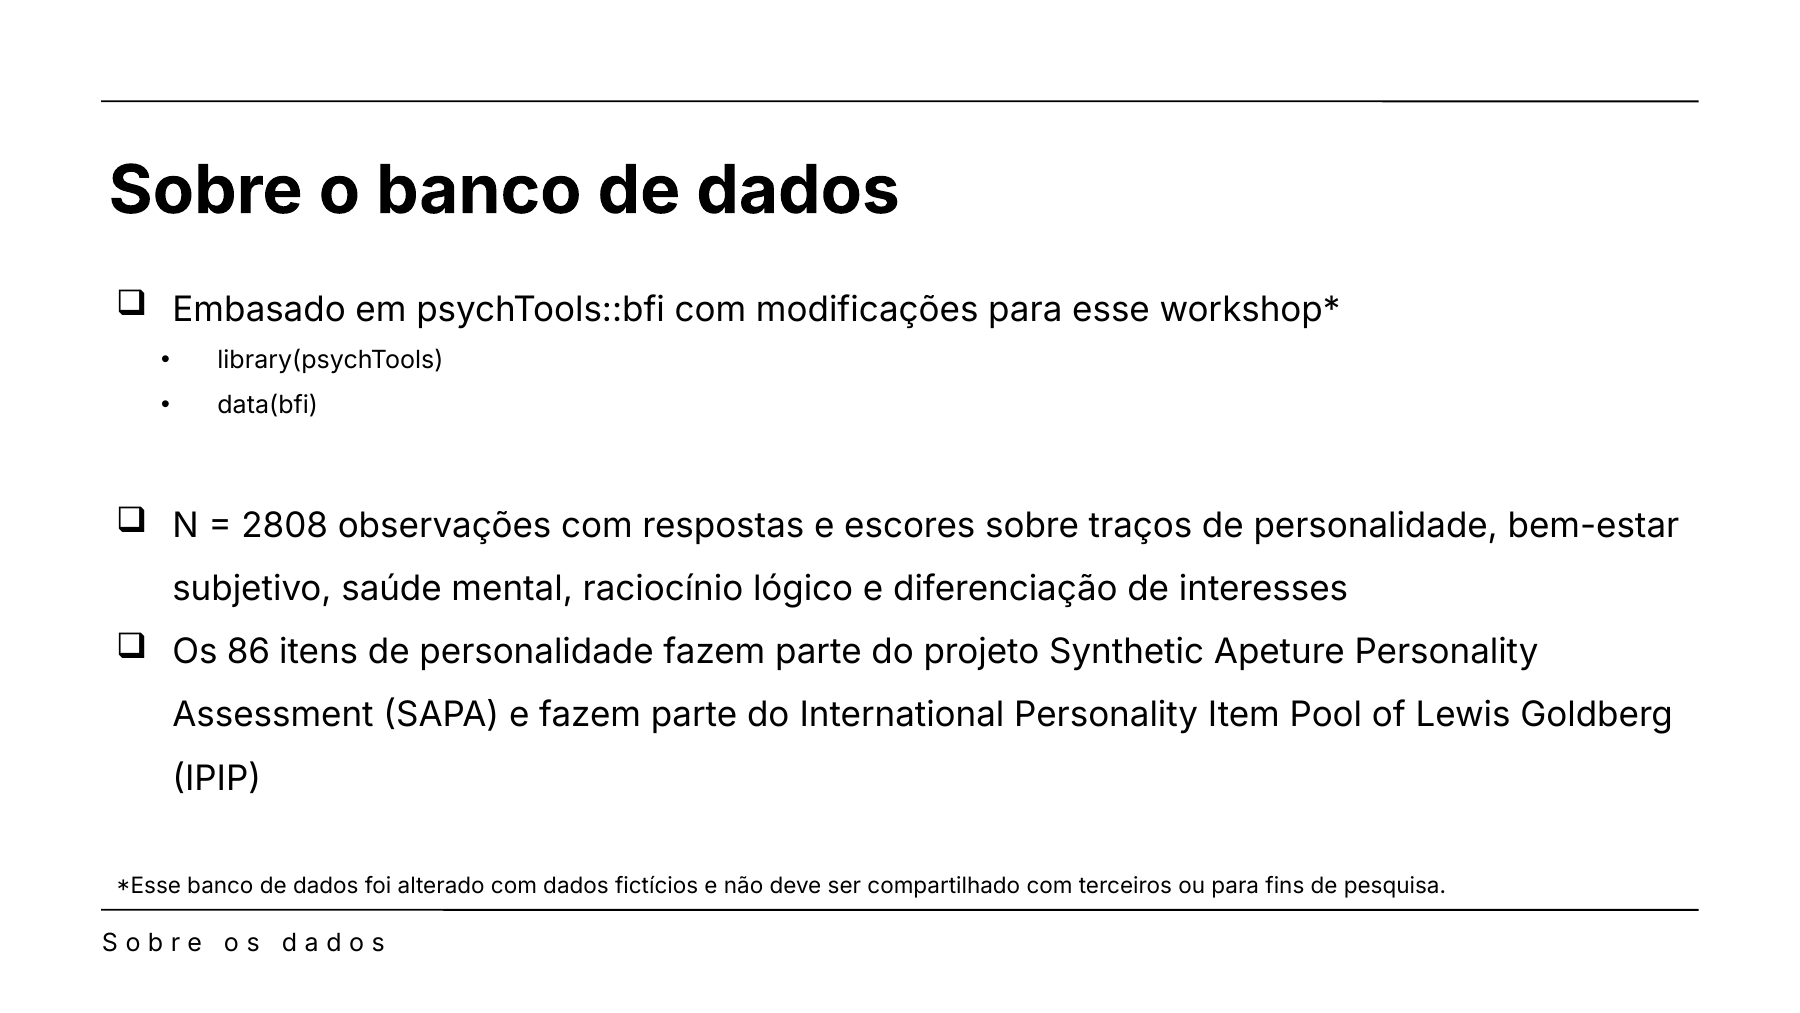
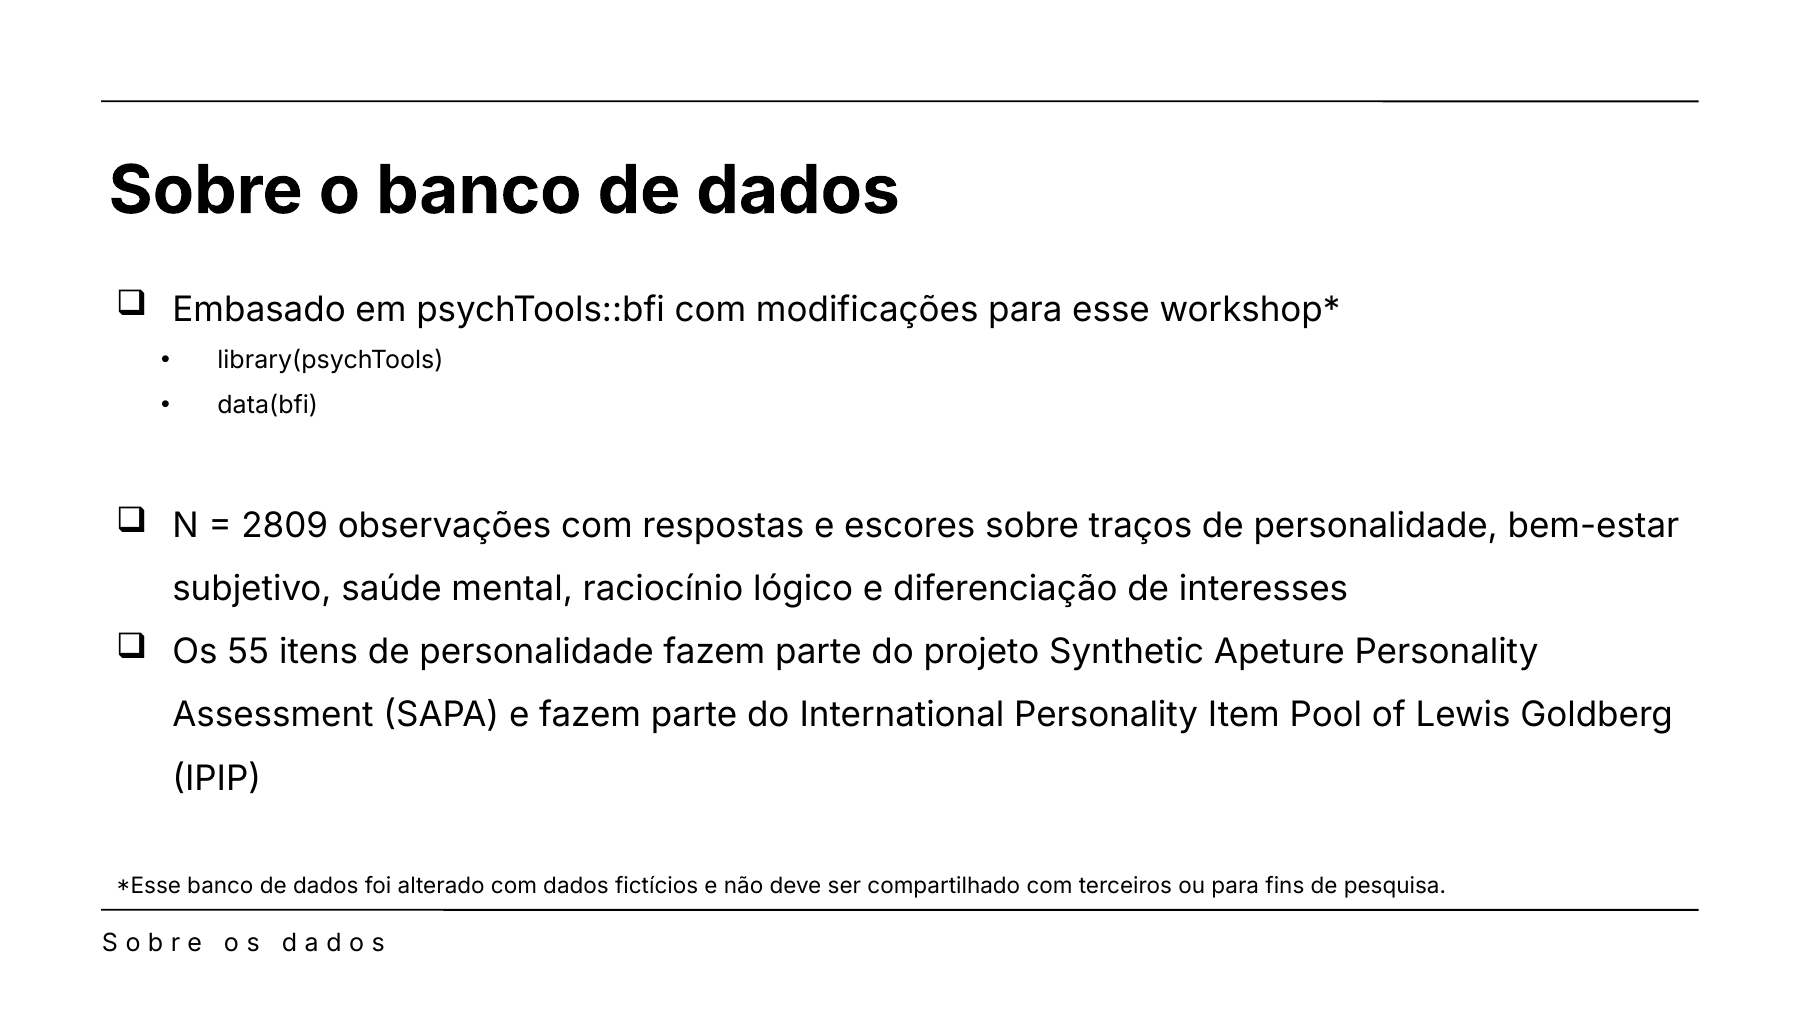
2808: 2808 -> 2809 (285, 526)
86: 86 -> 55 (248, 652)
